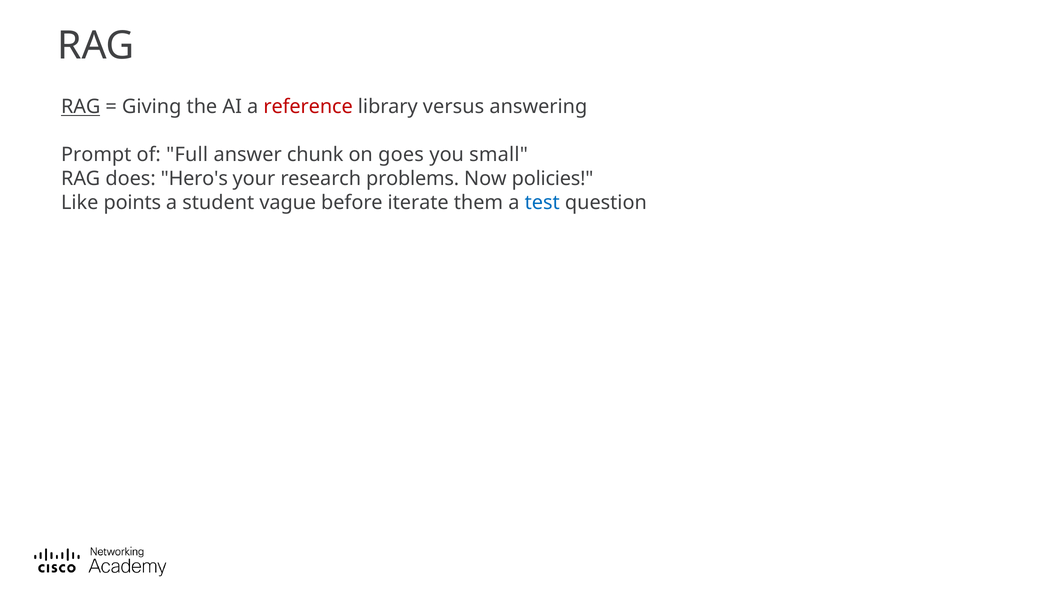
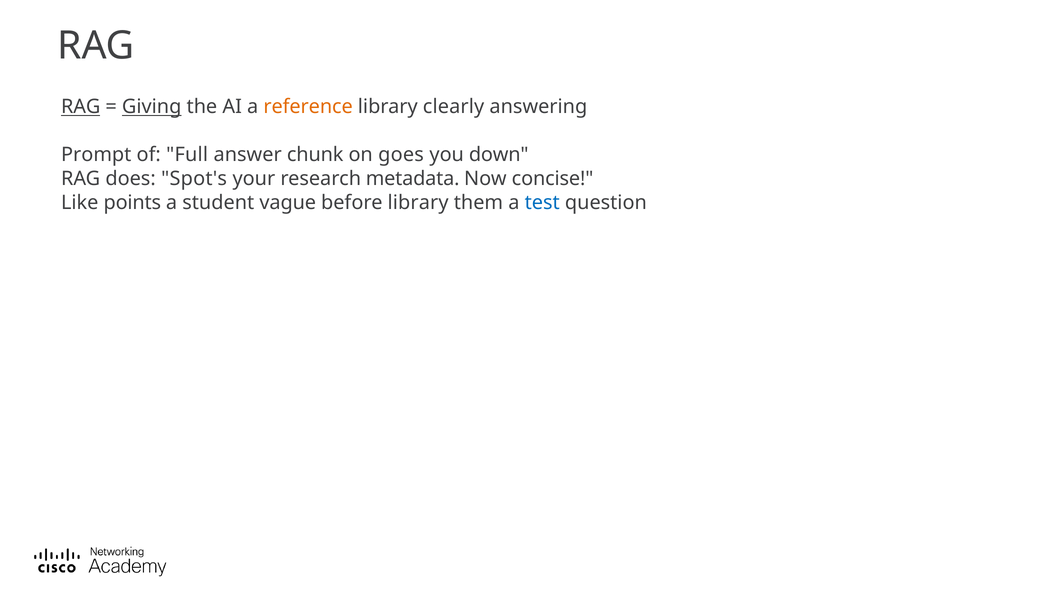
Giving underline: none -> present (152, 107)
reference colour: red -> orange (308, 107)
versus: versus -> clearly (454, 107)
small: small -> down (499, 155)
Hero's: Hero's -> Spot's (194, 178)
problems: problems -> metadata (413, 178)
policies: policies -> concise (553, 178)
before iterate: iterate -> library (418, 202)
